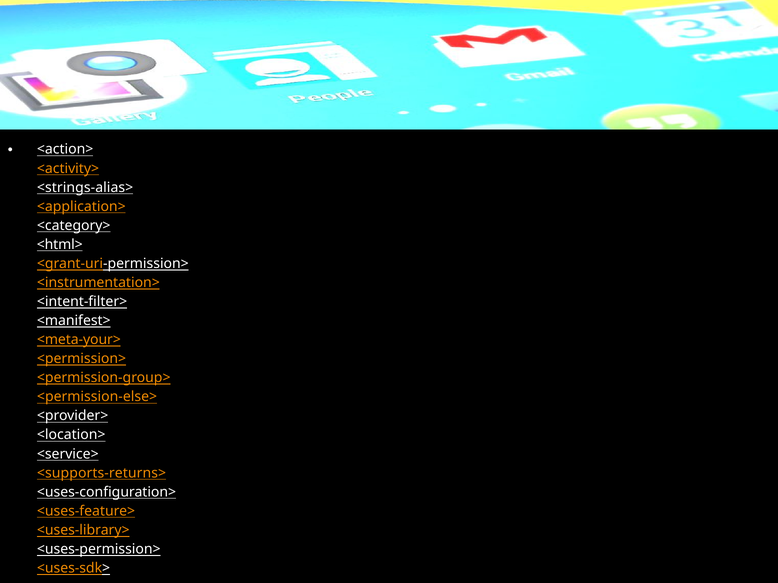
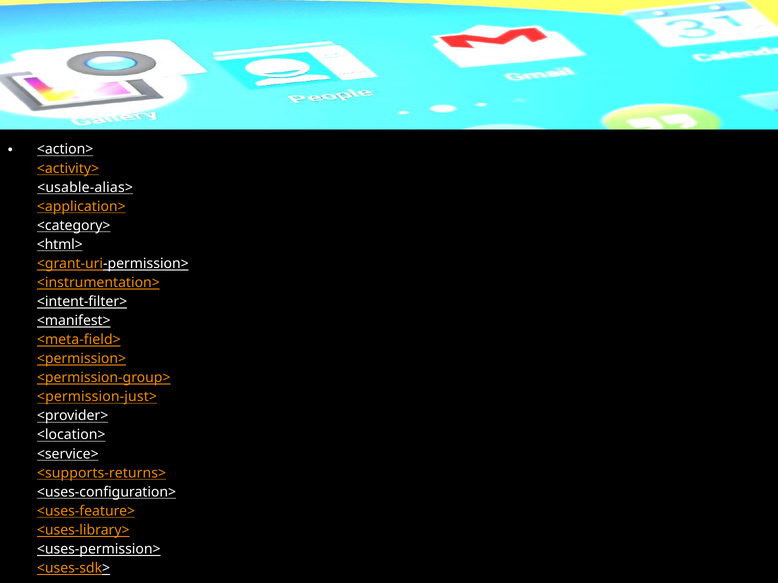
<strings-alias>: <strings-alias> -> <usable-alias> (85, 188)
<meta-your>: <meta-your> -> <meta-field> (79, 340)
<permission-else>: <permission-else> -> <permission-just> (97, 397)
